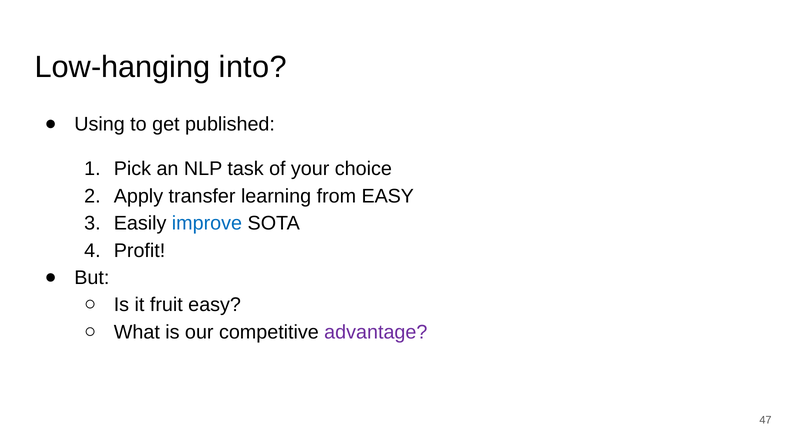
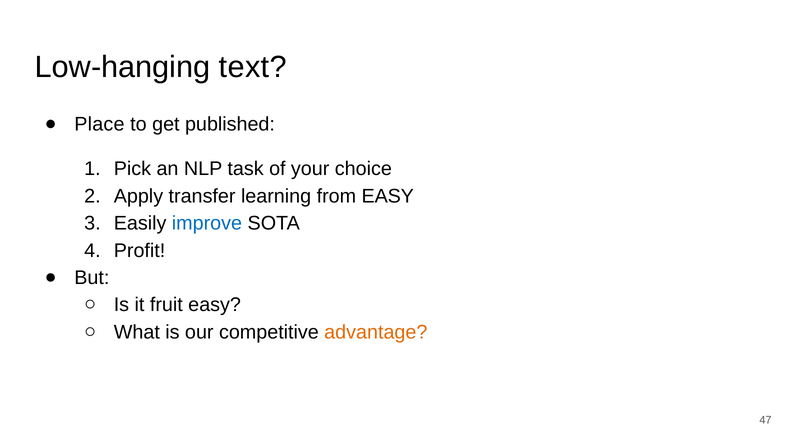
into: into -> text (253, 67)
Using: Using -> Place (99, 124)
advantage colour: purple -> orange (376, 332)
